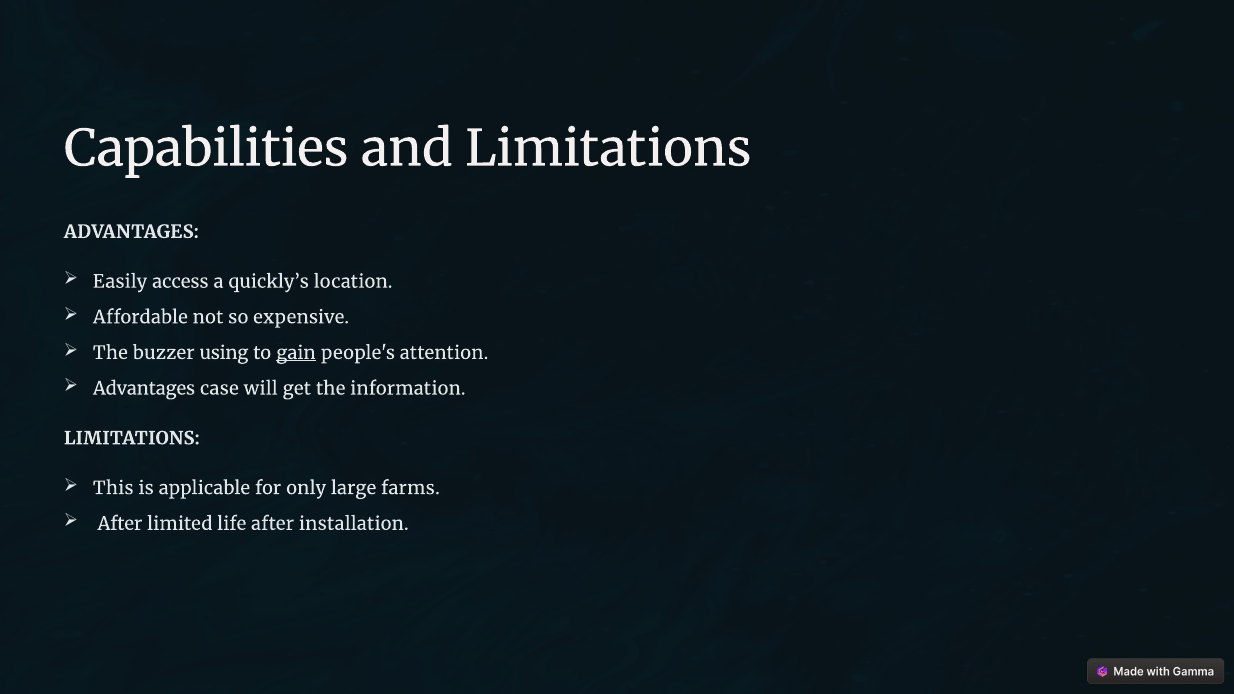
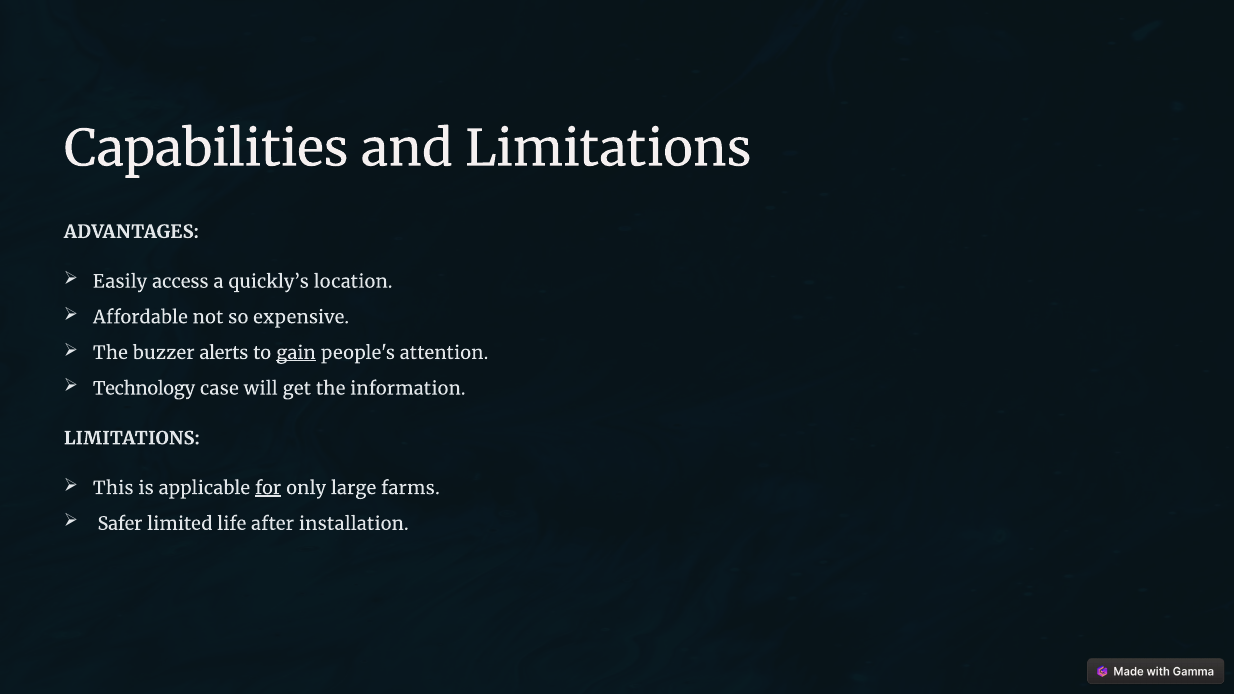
using: using -> alerts (224, 353)
Advantages: Advantages -> Technology (144, 389)
for underline: none -> present (268, 488)
After: After -> Safer (120, 524)
